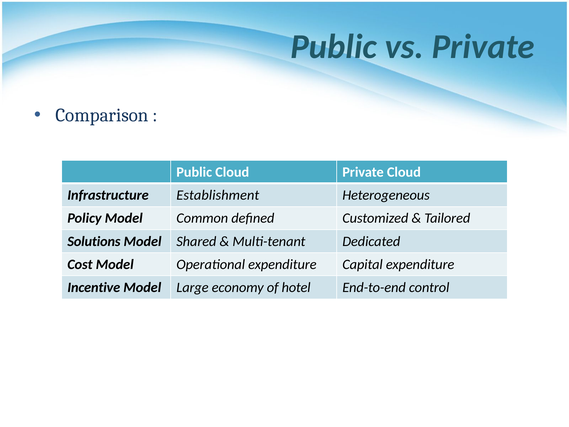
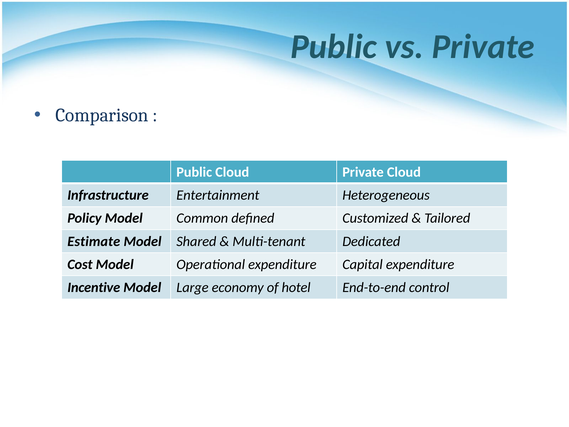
Establishment: Establishment -> Entertainment (218, 195)
Solutions: Solutions -> Estimate (94, 241)
